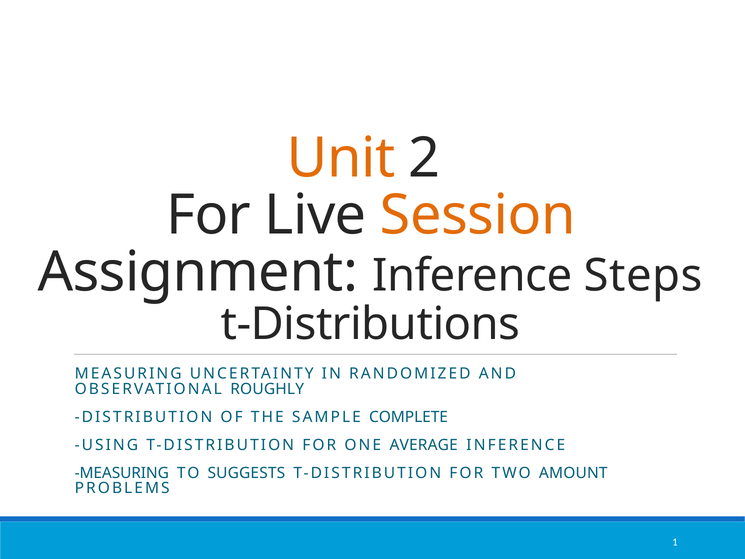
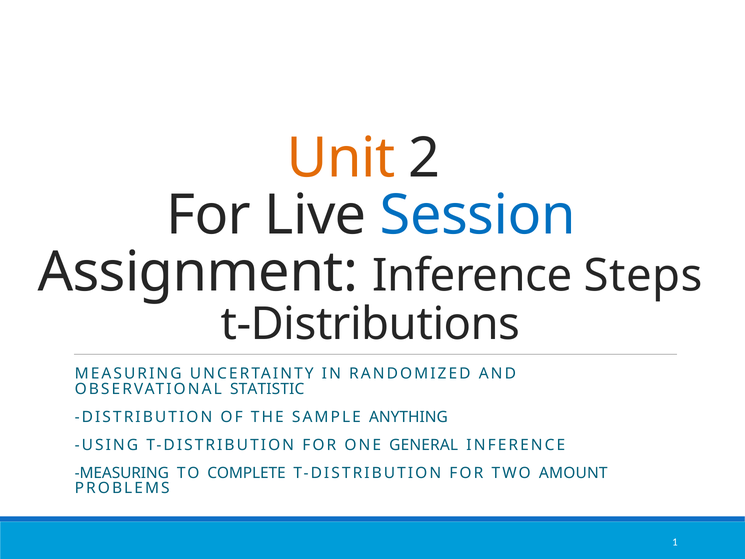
Session colour: orange -> blue (478, 215)
ROUGHLY: ROUGHLY -> STATISTIC (267, 389)
COMPLETE: COMPLETE -> ANYTHING (408, 417)
AVERAGE: AVERAGE -> GENERAL (424, 445)
SUGGESTS: SUGGESTS -> COMPLETE (246, 473)
